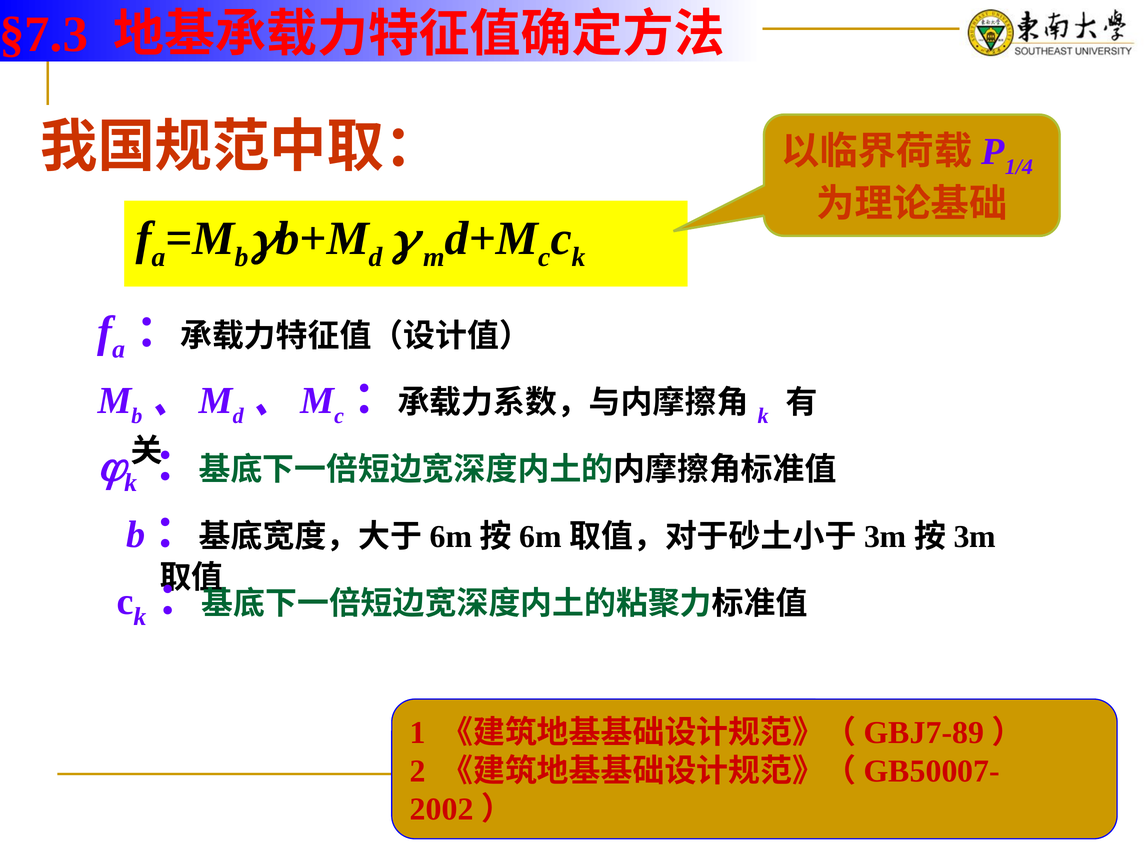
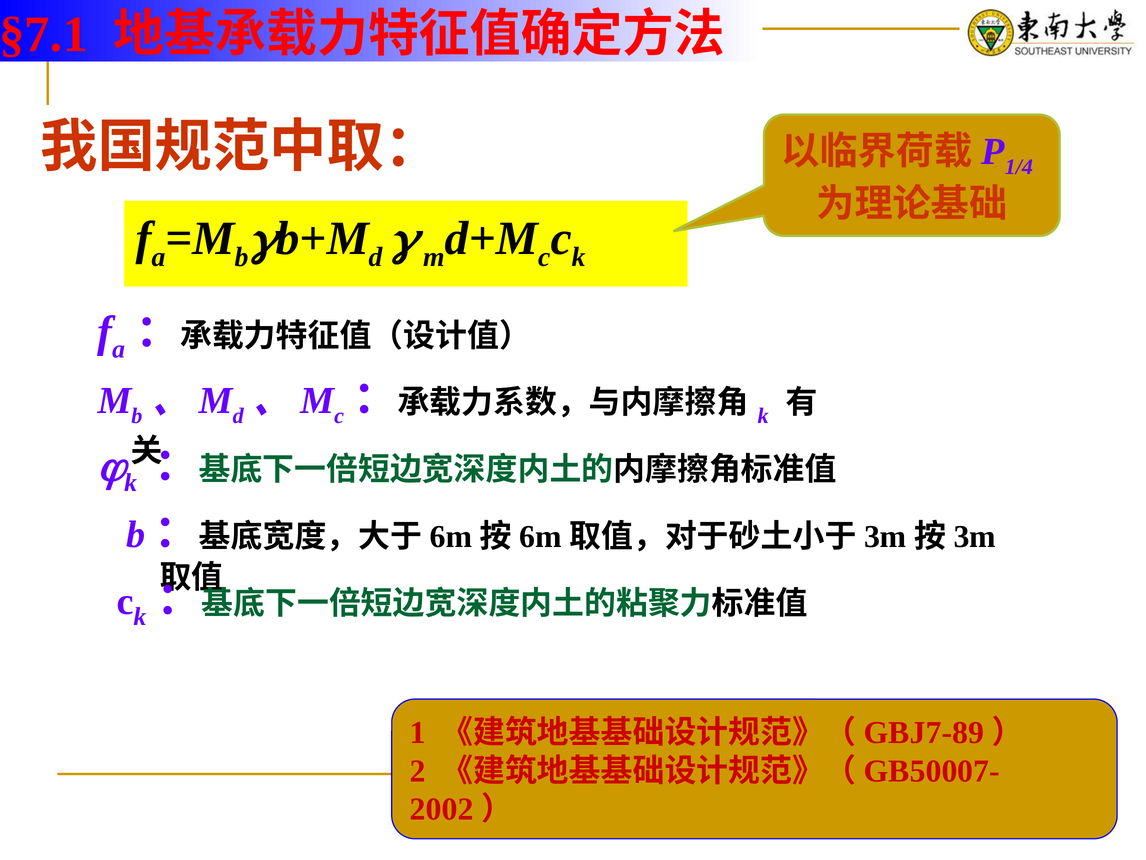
§7.3: §7.3 -> §7.1 (44, 34)
